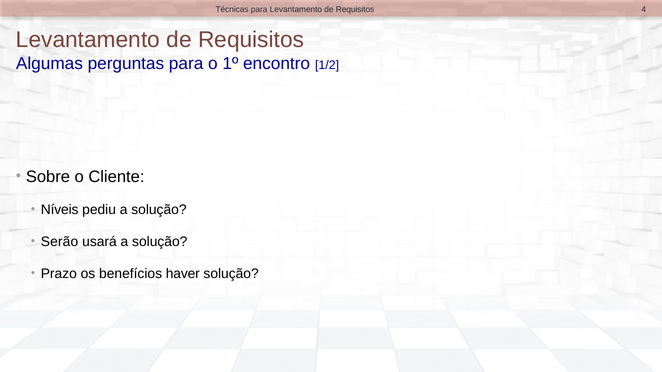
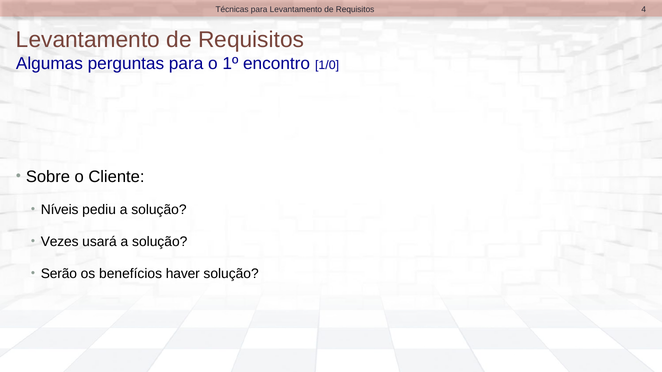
1/2: 1/2 -> 1/0 (327, 65)
Serão: Serão -> Vezes (60, 242)
Prazo: Prazo -> Serão (59, 274)
